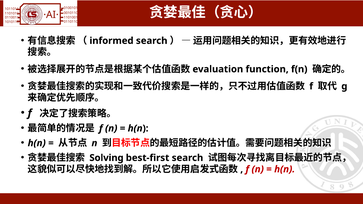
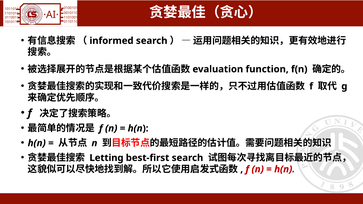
Solving: Solving -> Letting (106, 158)
